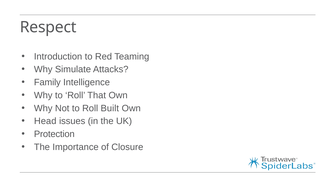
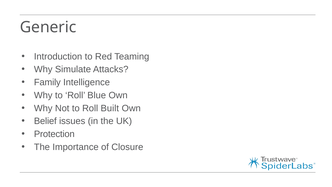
Respect: Respect -> Generic (48, 27)
That: That -> Blue (97, 95)
Head: Head -> Belief (45, 121)
